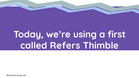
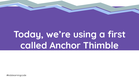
Refers: Refers -> Anchor (65, 46)
